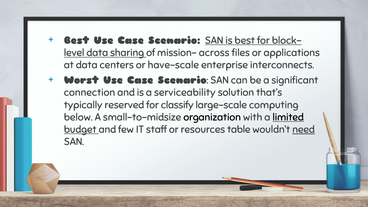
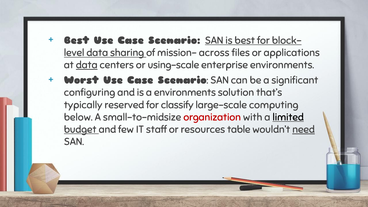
data underline: none -> present (87, 65)
have-scale: have-scale -> using-scale (173, 65)
enterprise interconnects: interconnects -> environments (282, 65)
connection: connection -> configuring (90, 93)
a serviceability: serviceability -> environments (185, 93)
organization colour: black -> red (212, 117)
